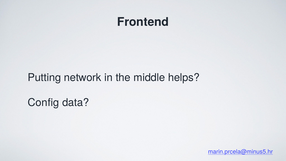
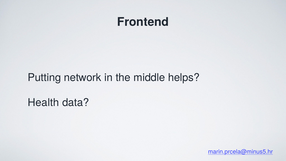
Config: Config -> Health (43, 103)
